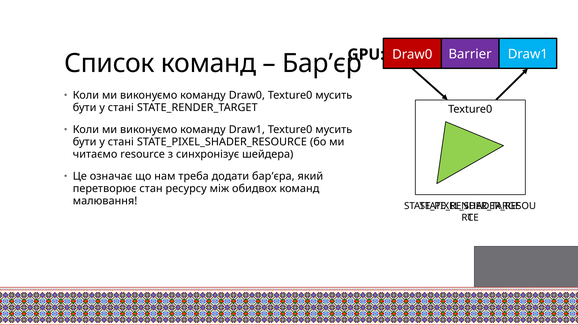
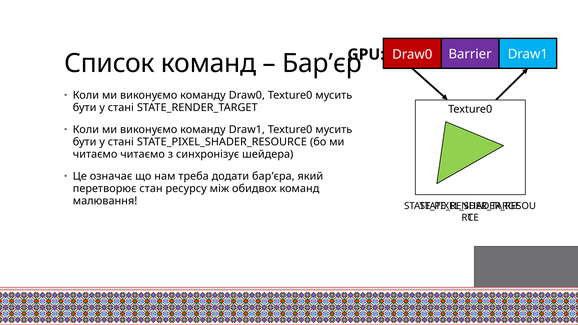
читаємо resource: resource -> читаємо (143, 154)
